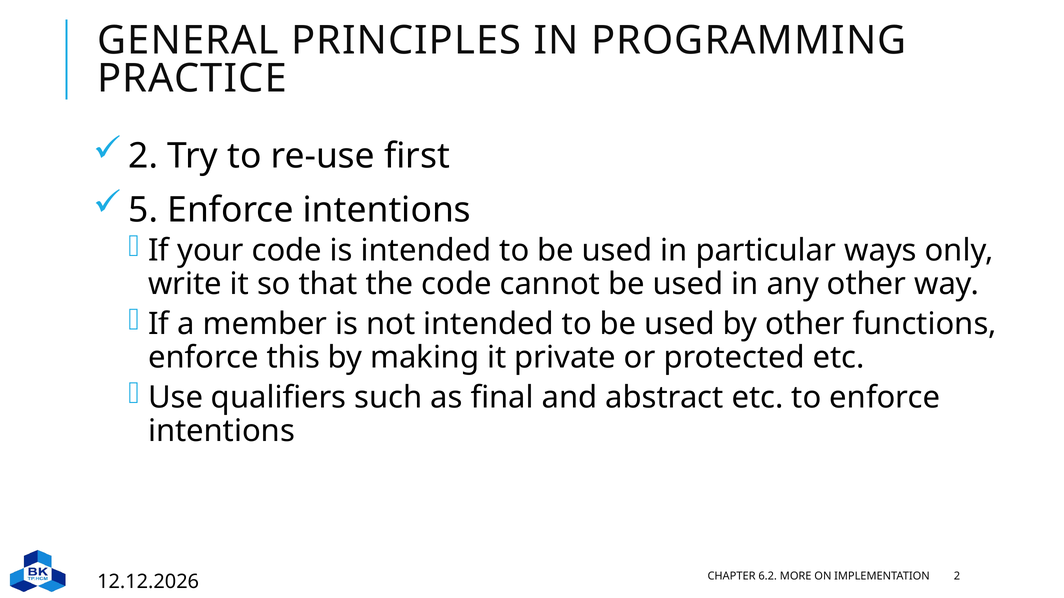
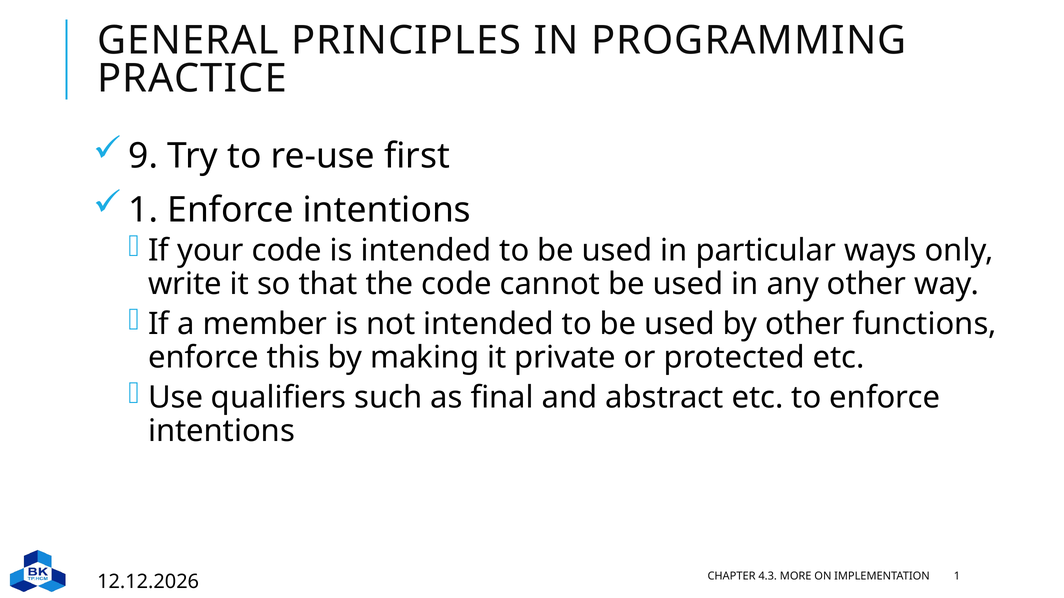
2: 2 -> 9 (143, 156)
5: 5 -> 1 (143, 210)
6.2: 6.2 -> 4.3 (768, 577)
IMPLEMENTATION 2: 2 -> 1 (957, 577)
